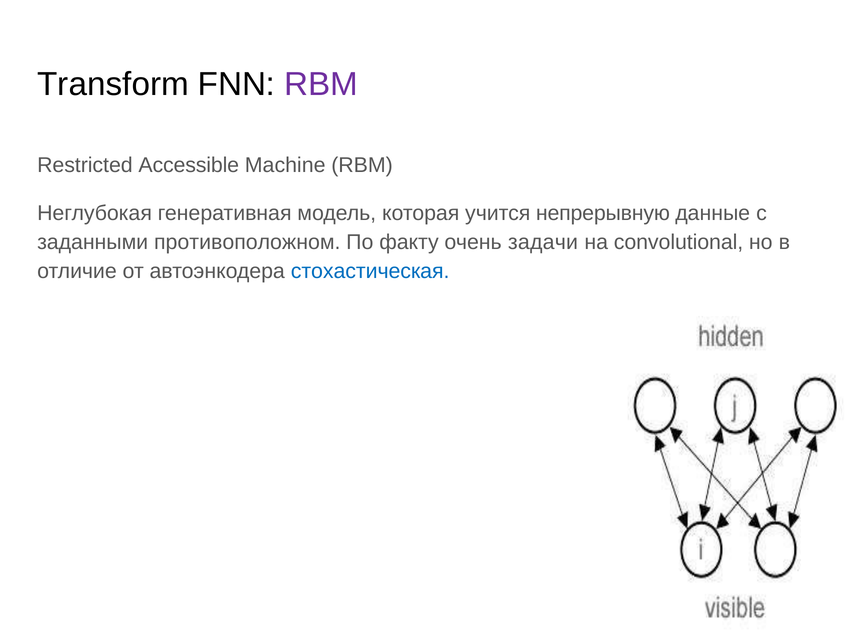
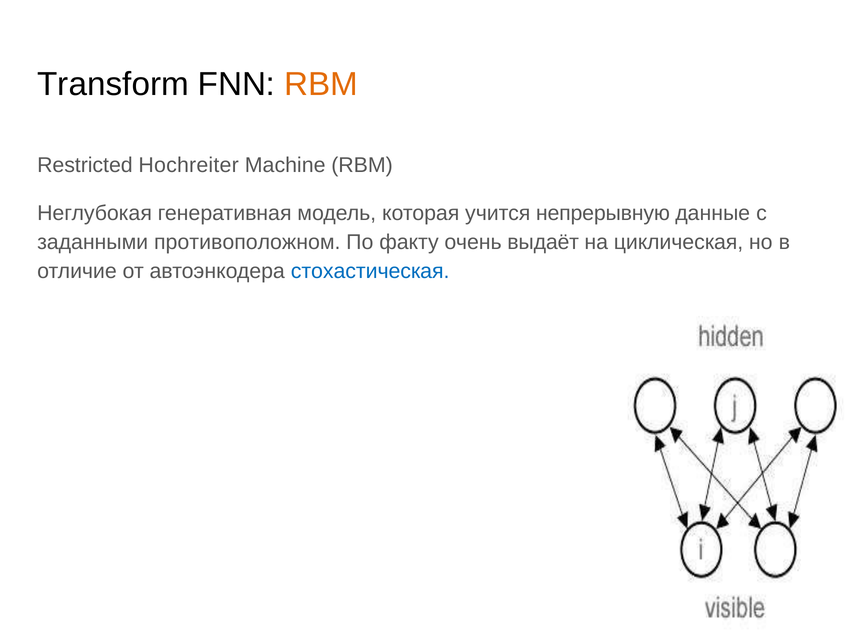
RBM colour: purple -> orange (321, 84)
Accessible: Accessible -> Hochreiter (189, 165)
задачи: задачи -> выдаёт (543, 242)
convolutional: convolutional -> циклическая (679, 242)
